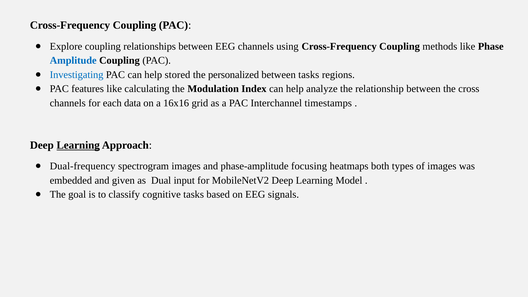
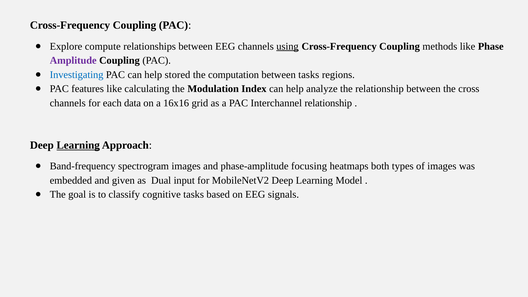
Explore coupling: coupling -> compute (103, 46)
using underline: none -> present (287, 46)
Amplitude colour: blue -> purple (73, 60)
personalized: personalized -> computation (234, 75)
Interchannel timestamps: timestamps -> relationship (328, 103)
Dual-frequency: Dual-frequency -> Band-frequency (83, 166)
